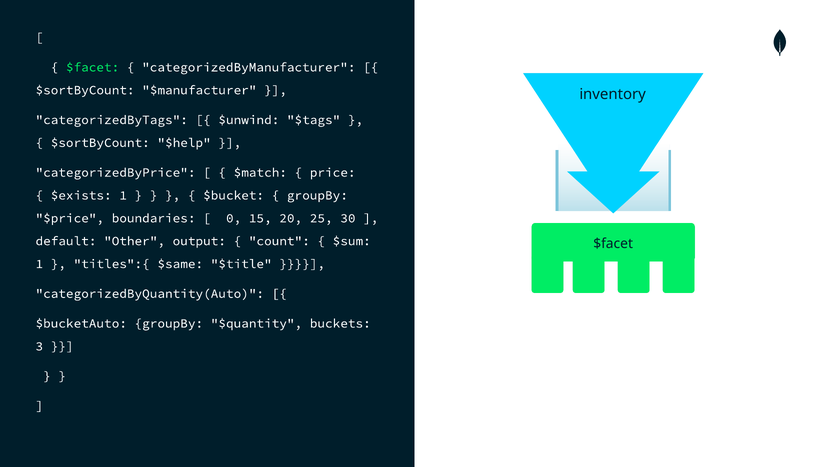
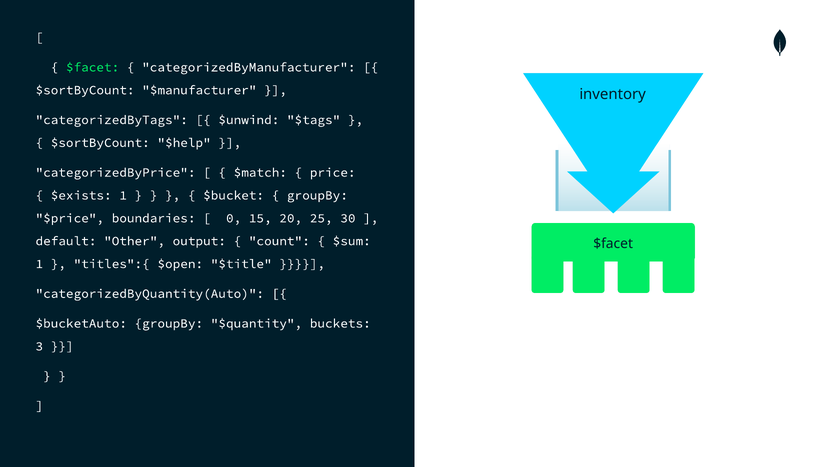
$same: $same -> $open (180, 263)
